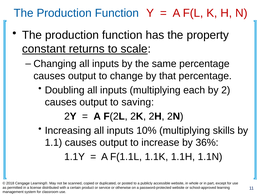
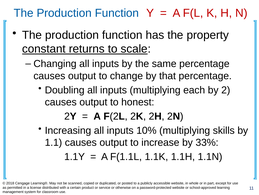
saving: saving -> honest (138, 102)
36%: 36% -> 33% (207, 142)
